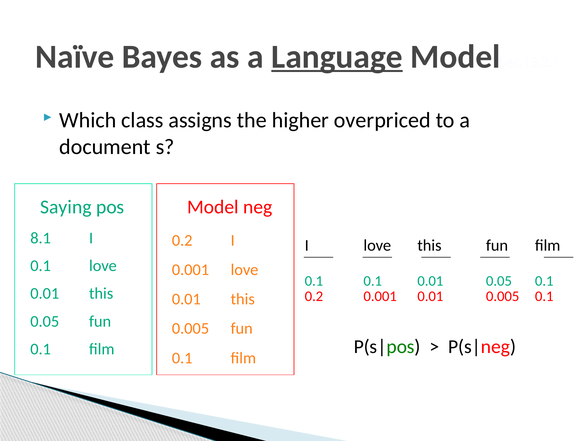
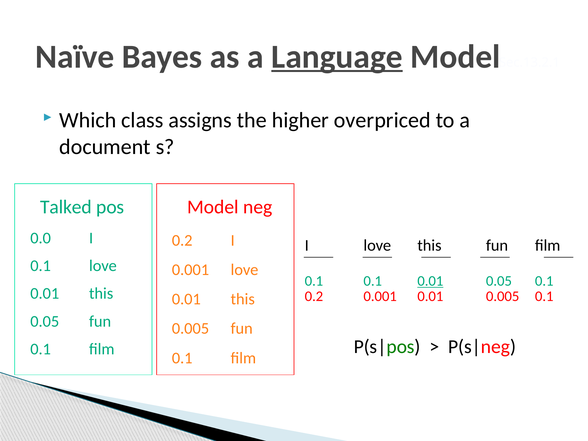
Saying: Saying -> Talked (66, 207)
8.1: 8.1 -> 0.0 (41, 238)
0.01 underline: none -> present (430, 281)
